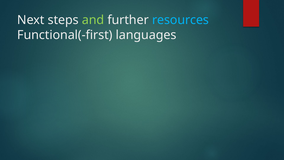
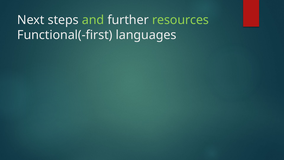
resources colour: light blue -> light green (180, 20)
